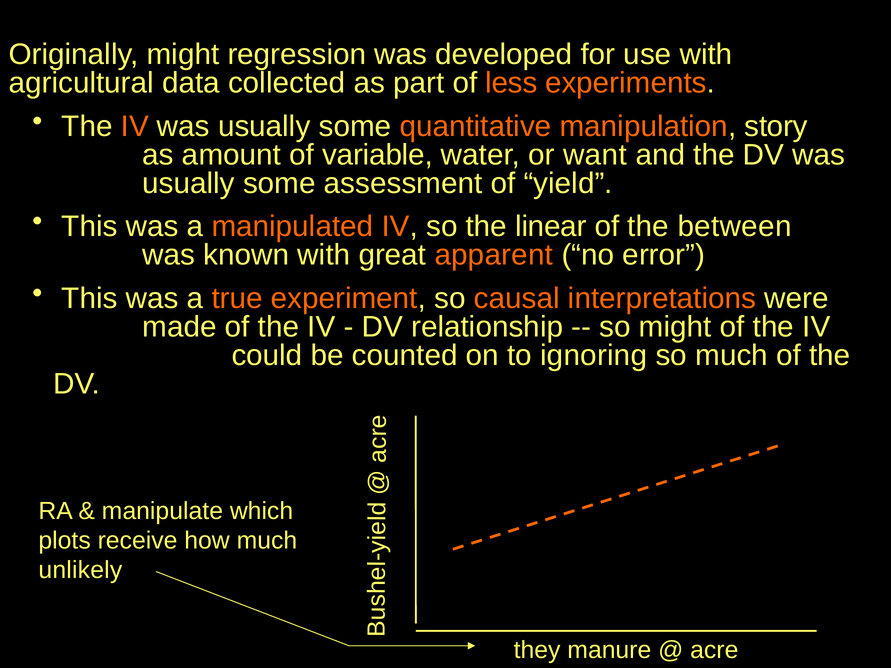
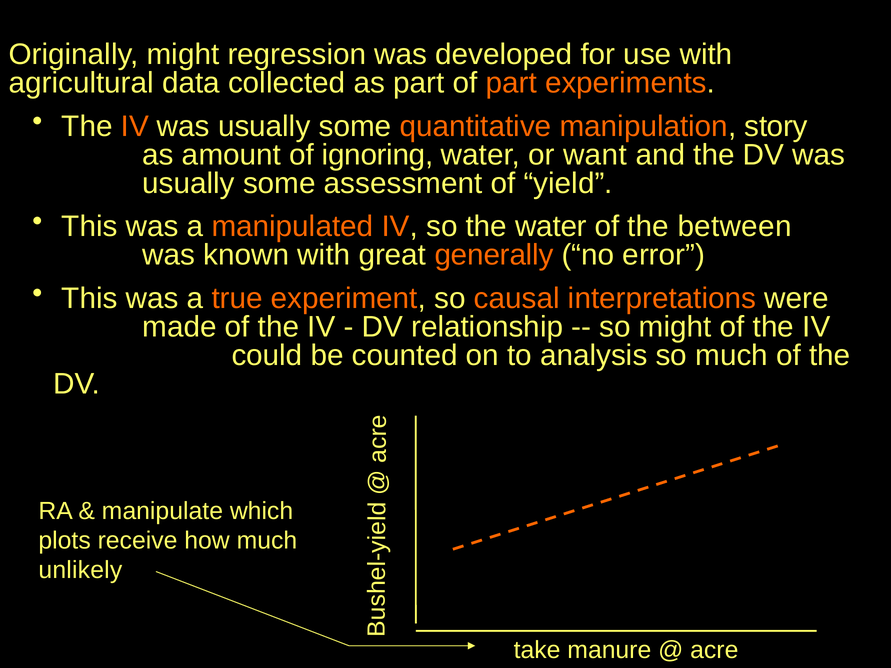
of less: less -> part (511, 83)
variable: variable -> ignoring (378, 155)
the linear: linear -> water (551, 227)
apparent: apparent -> generally (494, 255)
ignoring: ignoring -> analysis (594, 356)
they: they -> take (537, 651)
